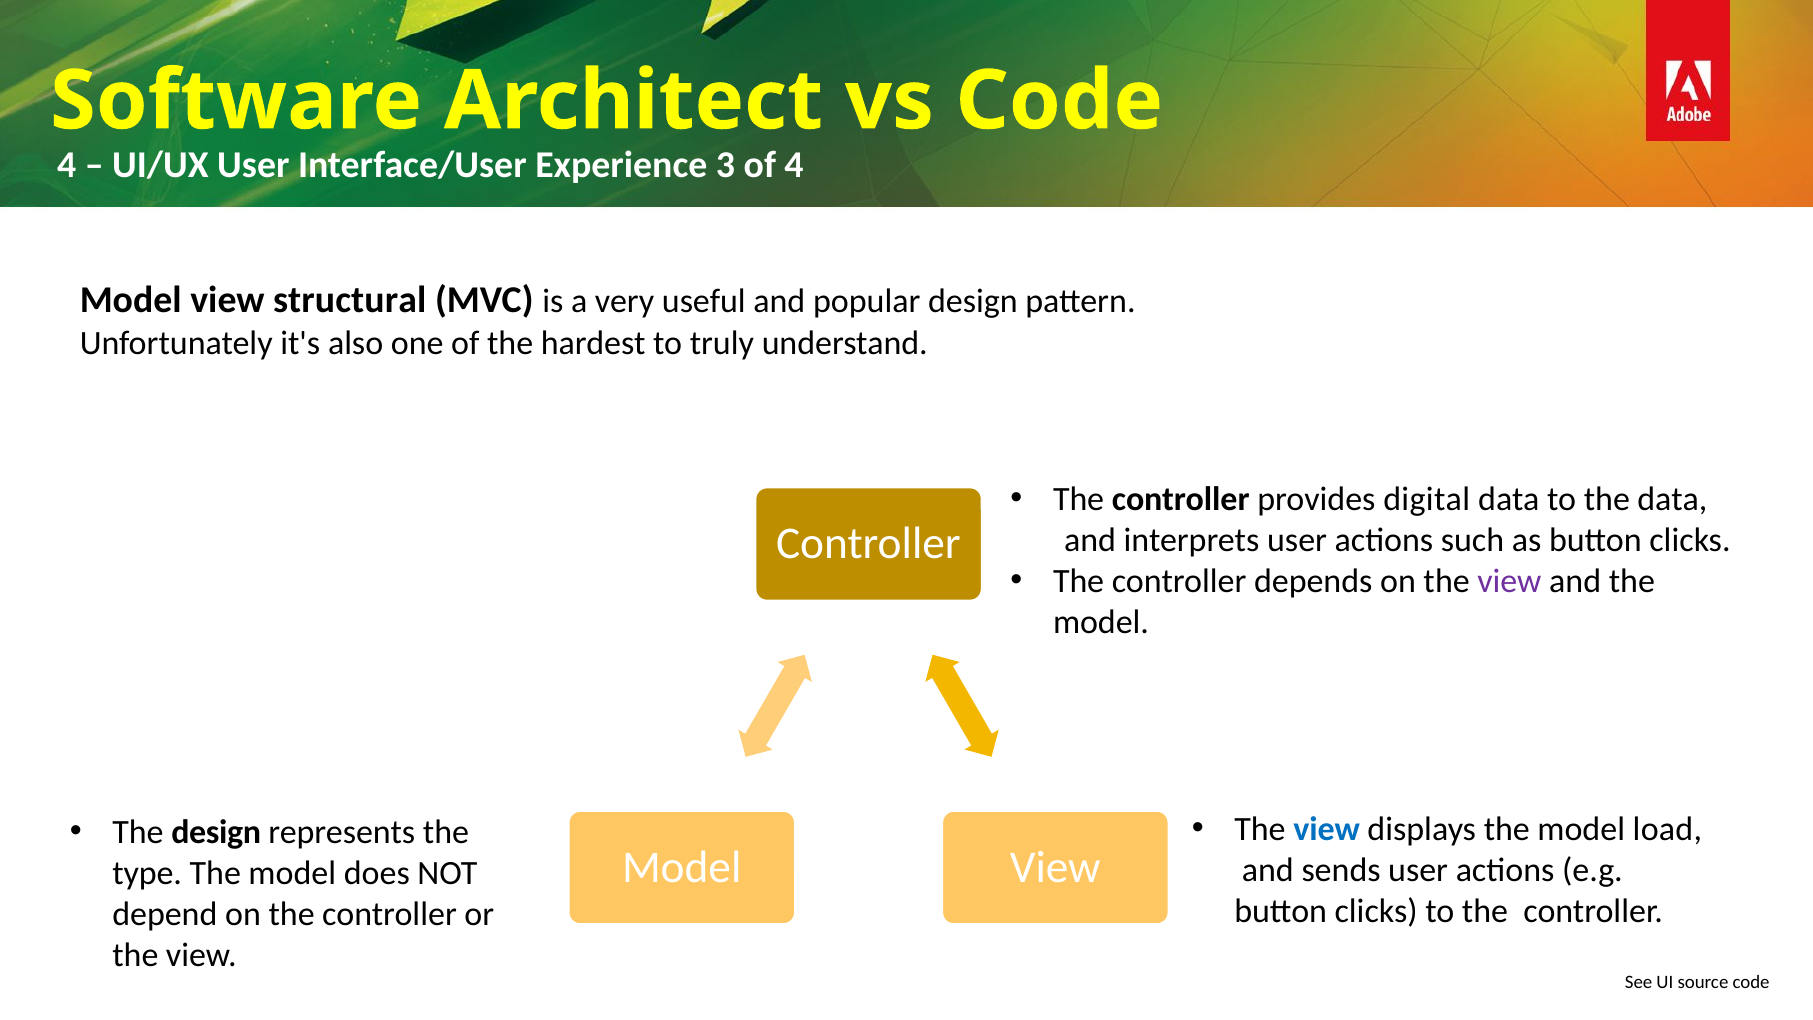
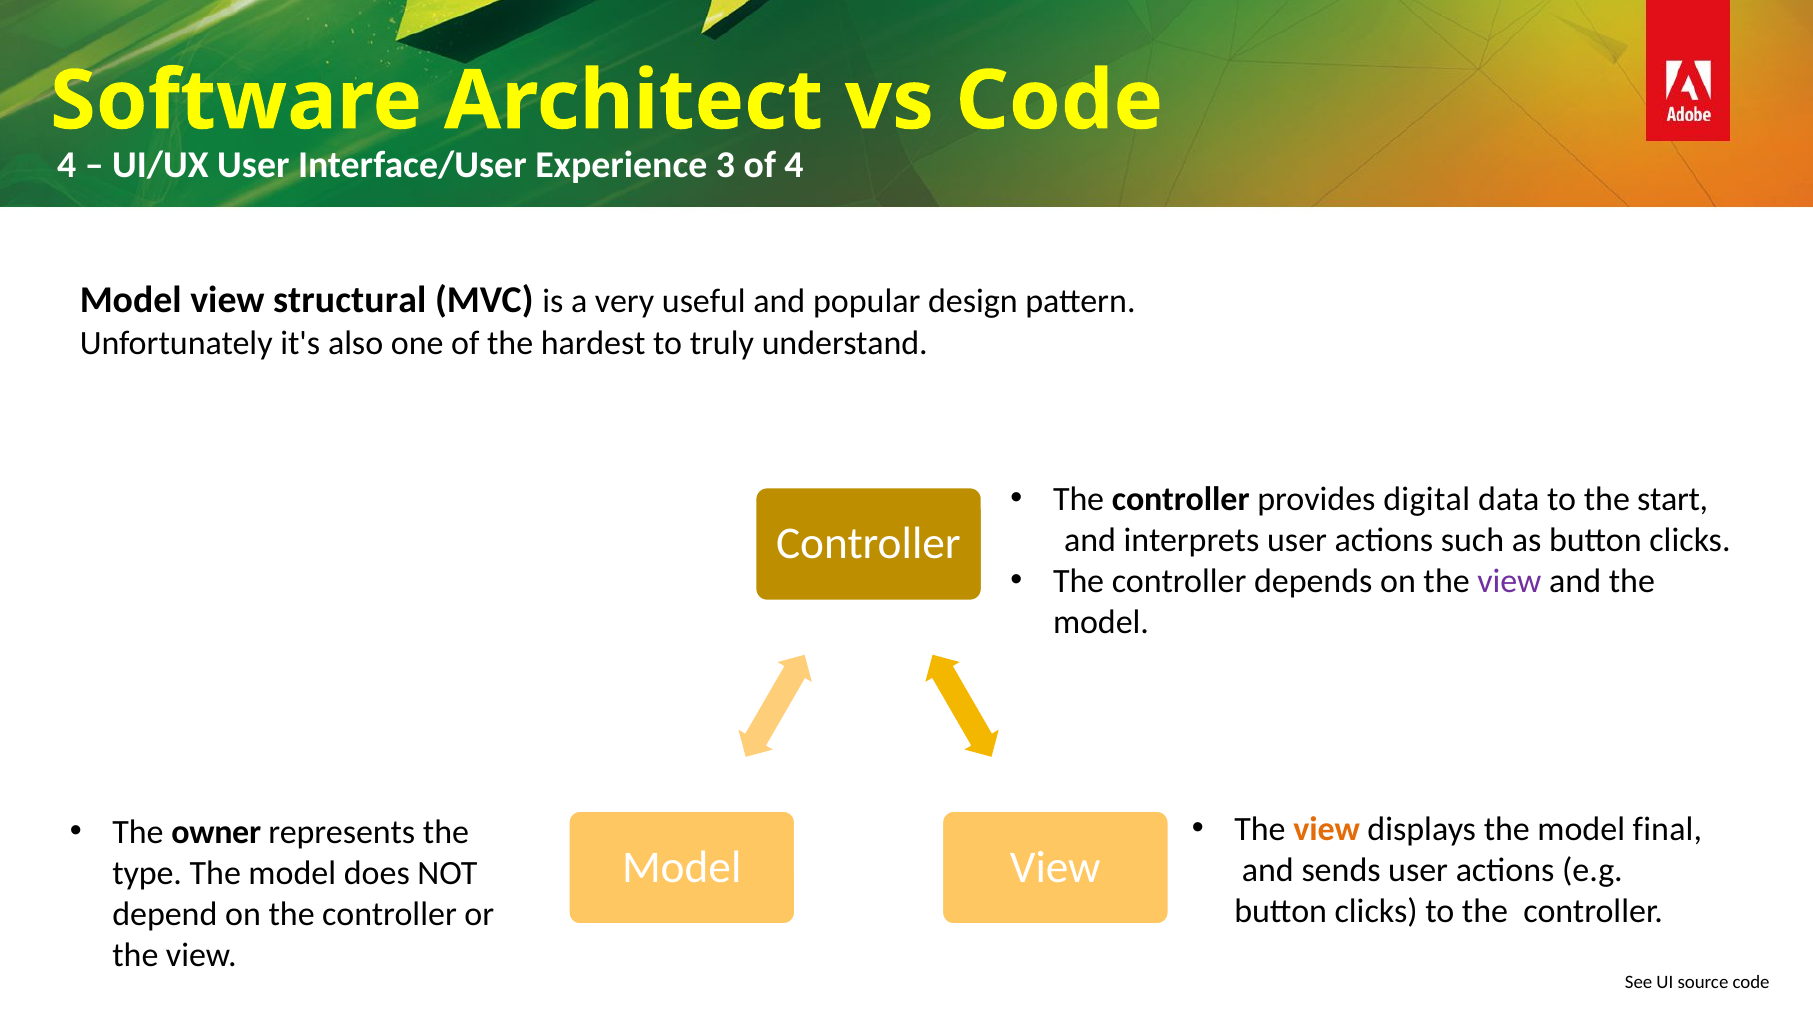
the data: data -> start (1673, 499)
view colour: blue -> orange (1327, 830)
load: load -> final (1667, 830)
The design: design -> owner (216, 833)
